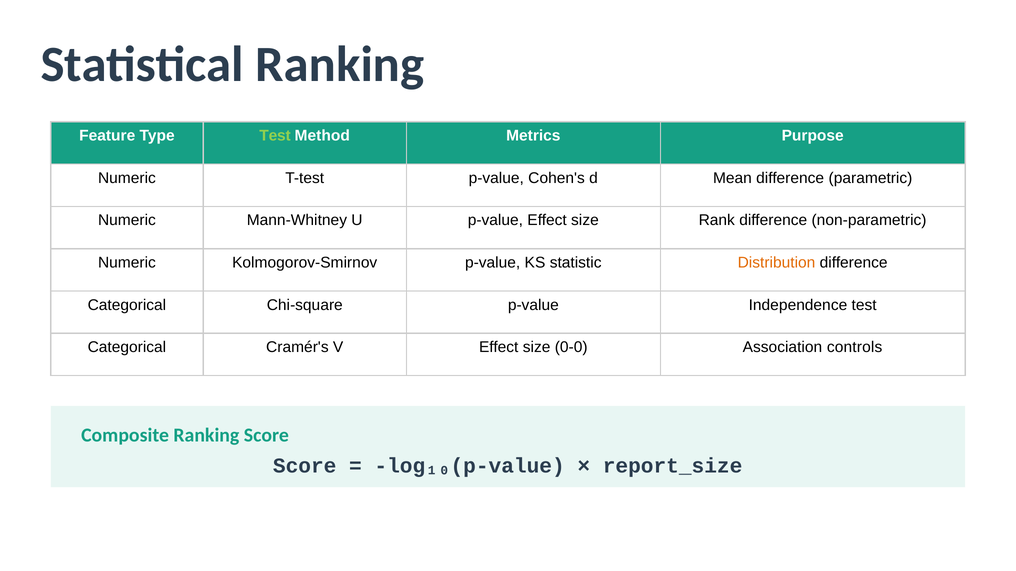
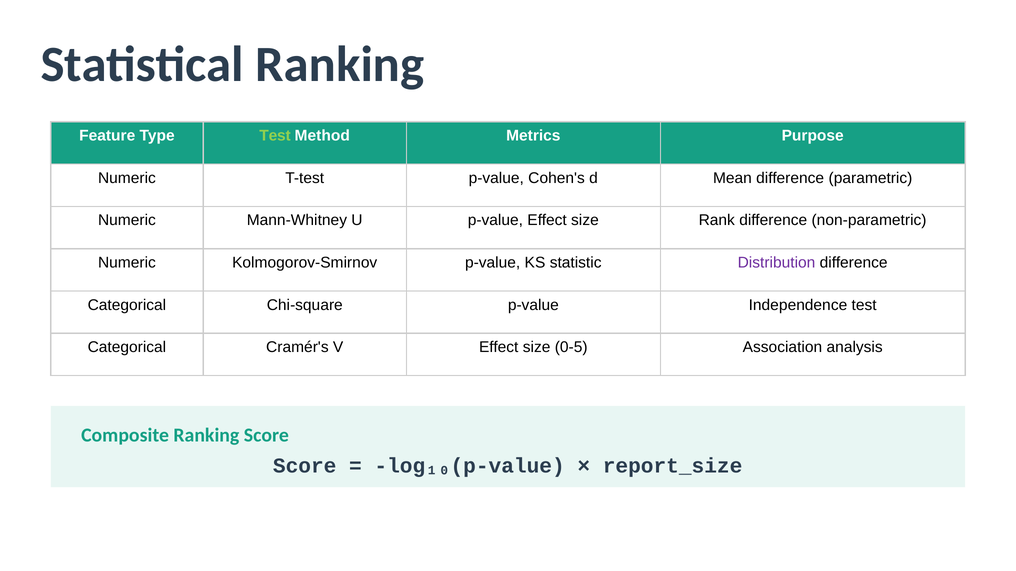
Distribution colour: orange -> purple (777, 263)
0-0: 0-0 -> 0-5 (571, 348)
controls: controls -> analysis (855, 348)
